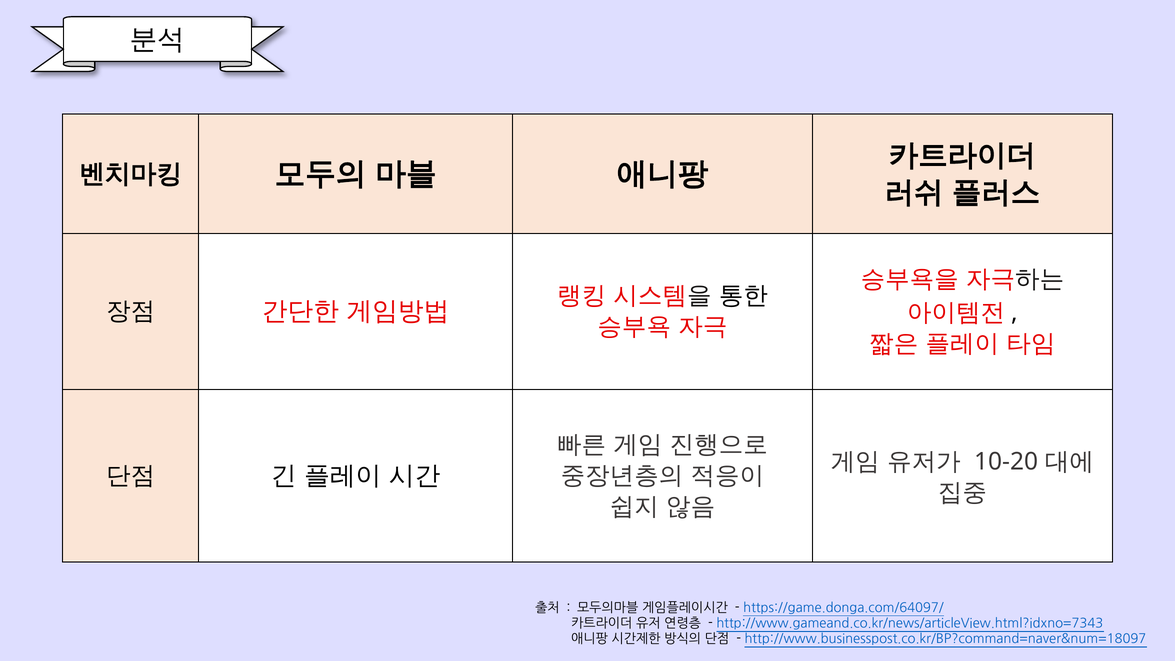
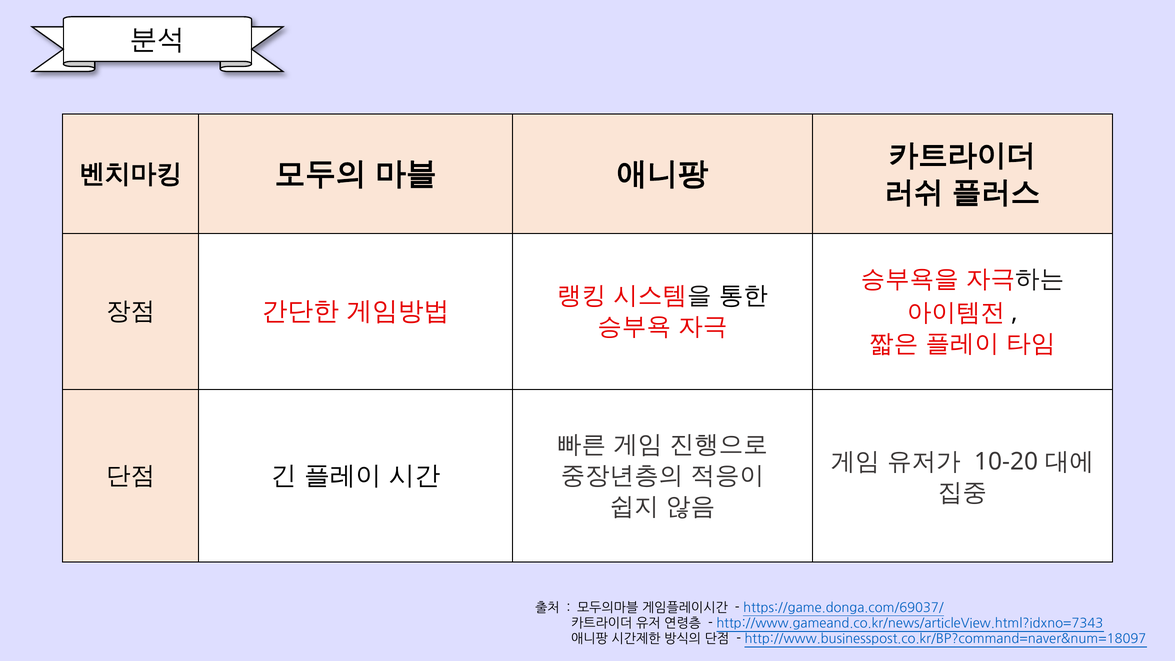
https://game.donga.com/64097/: https://game.donga.com/64097/ -> https://game.donga.com/69037/ (843, 608)
